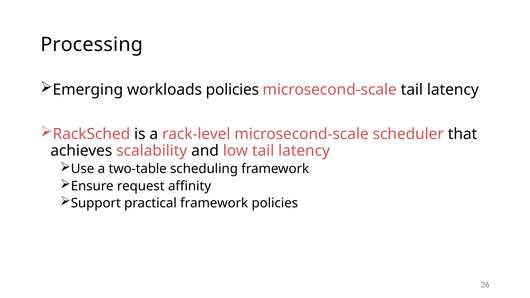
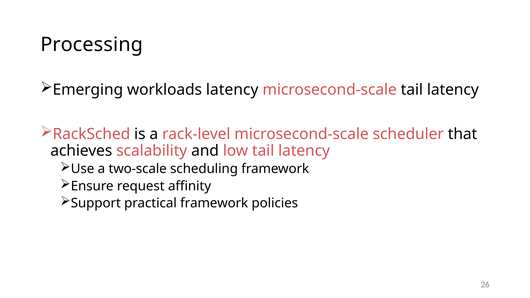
workloads policies: policies -> latency (232, 90)
two-table: two-table -> two-scale (138, 169)
